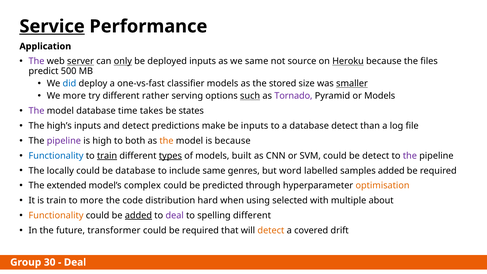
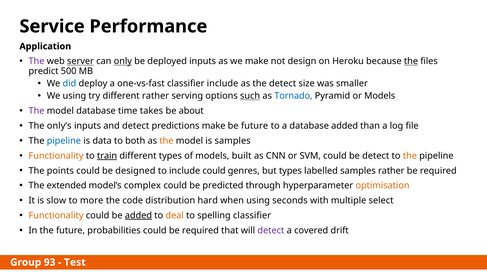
Service underline: present -> none (52, 26)
we same: same -> make (257, 61)
source: source -> design (302, 61)
Heroku underline: present -> none (348, 61)
the underline: none -> present (411, 61)
classifier models: models -> include (223, 84)
the stored: stored -> detect (283, 84)
smaller underline: present -> none (352, 84)
We more: more -> using (74, 96)
Tornado colour: purple -> blue (293, 96)
states: states -> about (191, 111)
high’s: high’s -> only’s (59, 126)
be inputs: inputs -> future (255, 126)
database detect: detect -> added (345, 126)
pipeline colour: purple -> blue (64, 141)
high: high -> data (102, 141)
is because: because -> samples (233, 141)
Functionality colour: blue -> orange (56, 156)
types underline: present -> none (170, 156)
the colour: purple -> orange (410, 156)
locally: locally -> points (60, 171)
be database: database -> designed (135, 171)
include same: same -> could (214, 171)
but word: word -> types (290, 171)
samples added: added -> rather (391, 171)
is train: train -> slow (56, 201)
selected: selected -> seconds (290, 201)
about: about -> select (381, 201)
deal colour: purple -> orange (175, 215)
spelling different: different -> classifier (252, 215)
transformer: transformer -> probabilities (114, 230)
detect colour: orange -> purple (271, 230)
30: 30 -> 93 (50, 262)
Deal: Deal -> Test (75, 262)
